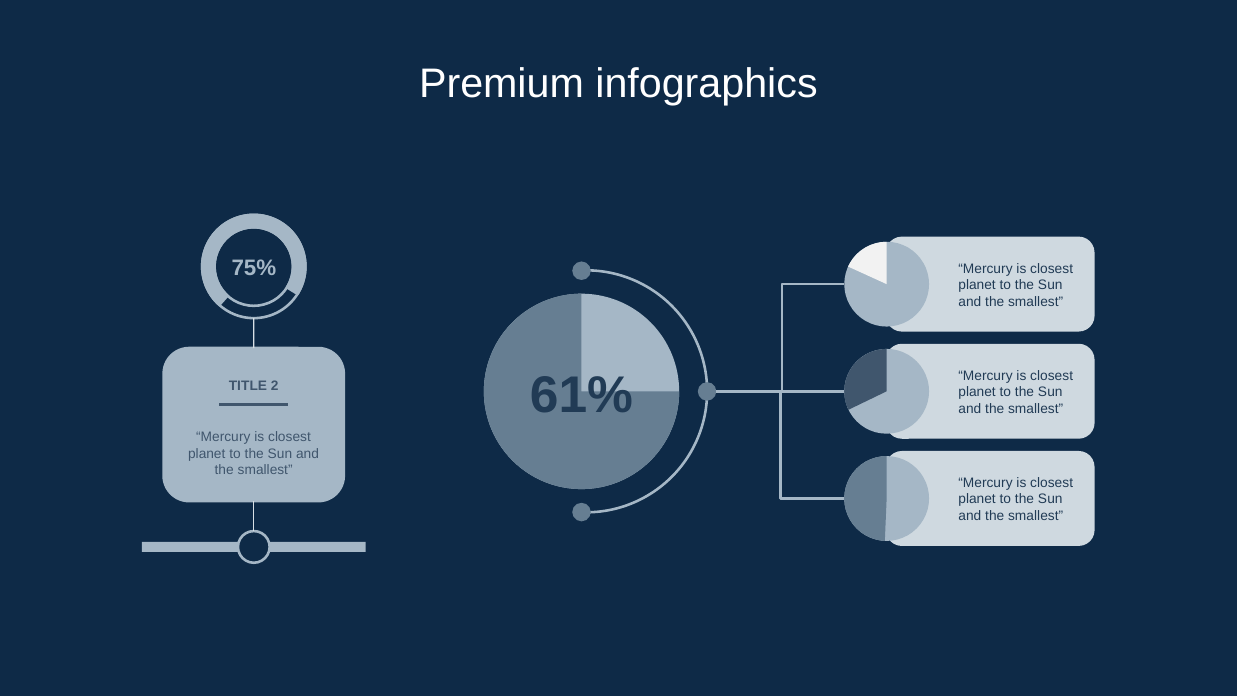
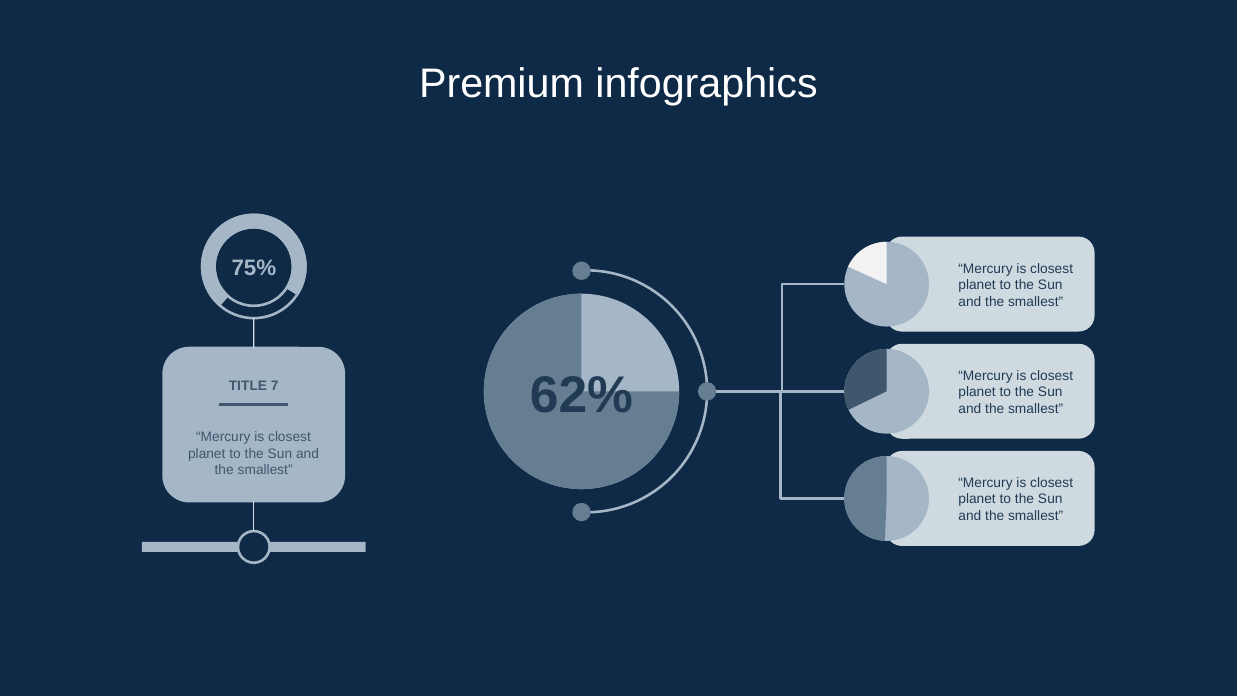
61%: 61% -> 62% (581, 395)
2: 2 -> 7 (275, 386)
